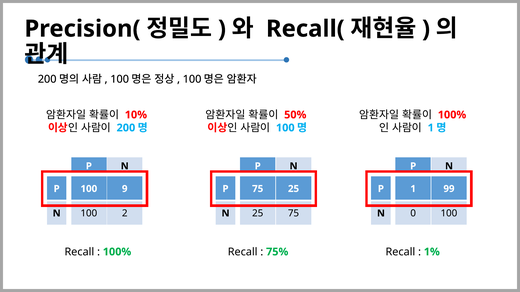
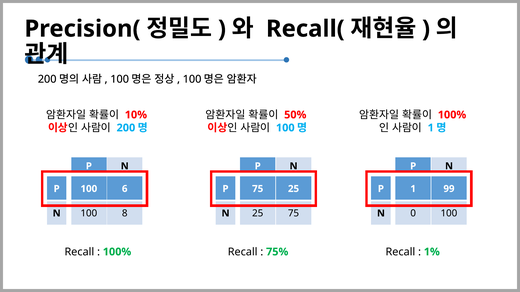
9: 9 -> 6 (125, 189)
2: 2 -> 8 (125, 214)
